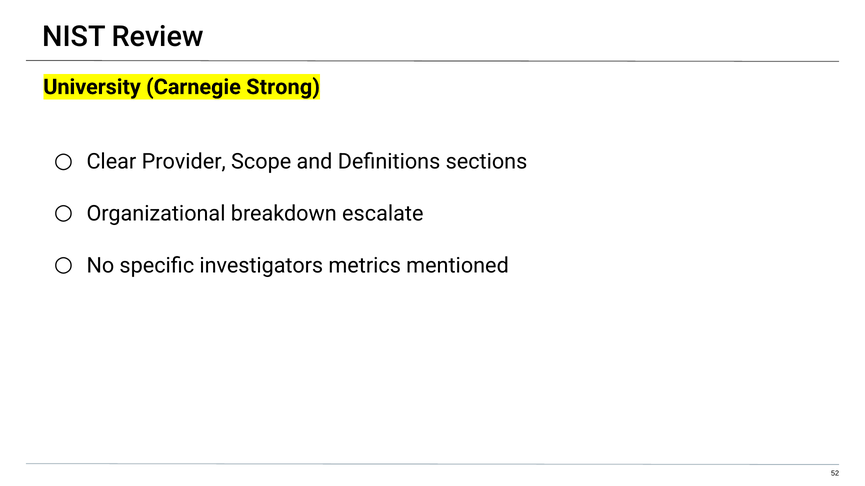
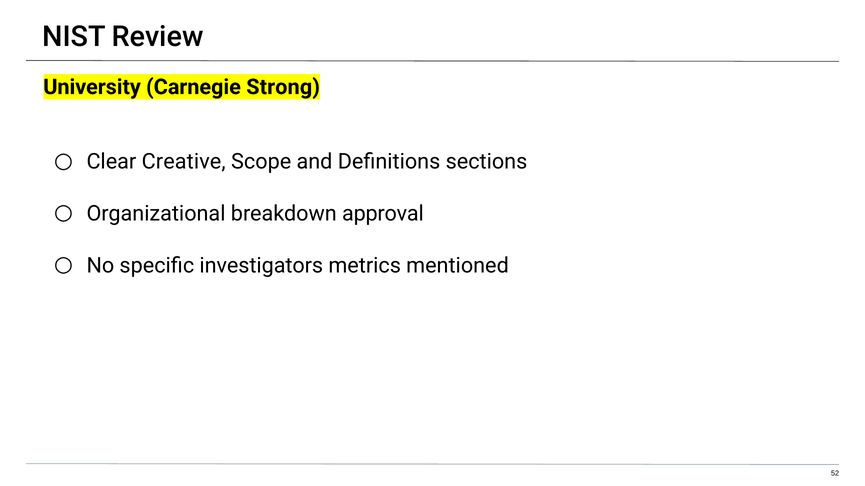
Provider: Provider -> Creative (184, 162)
escalate: escalate -> approval (383, 214)
